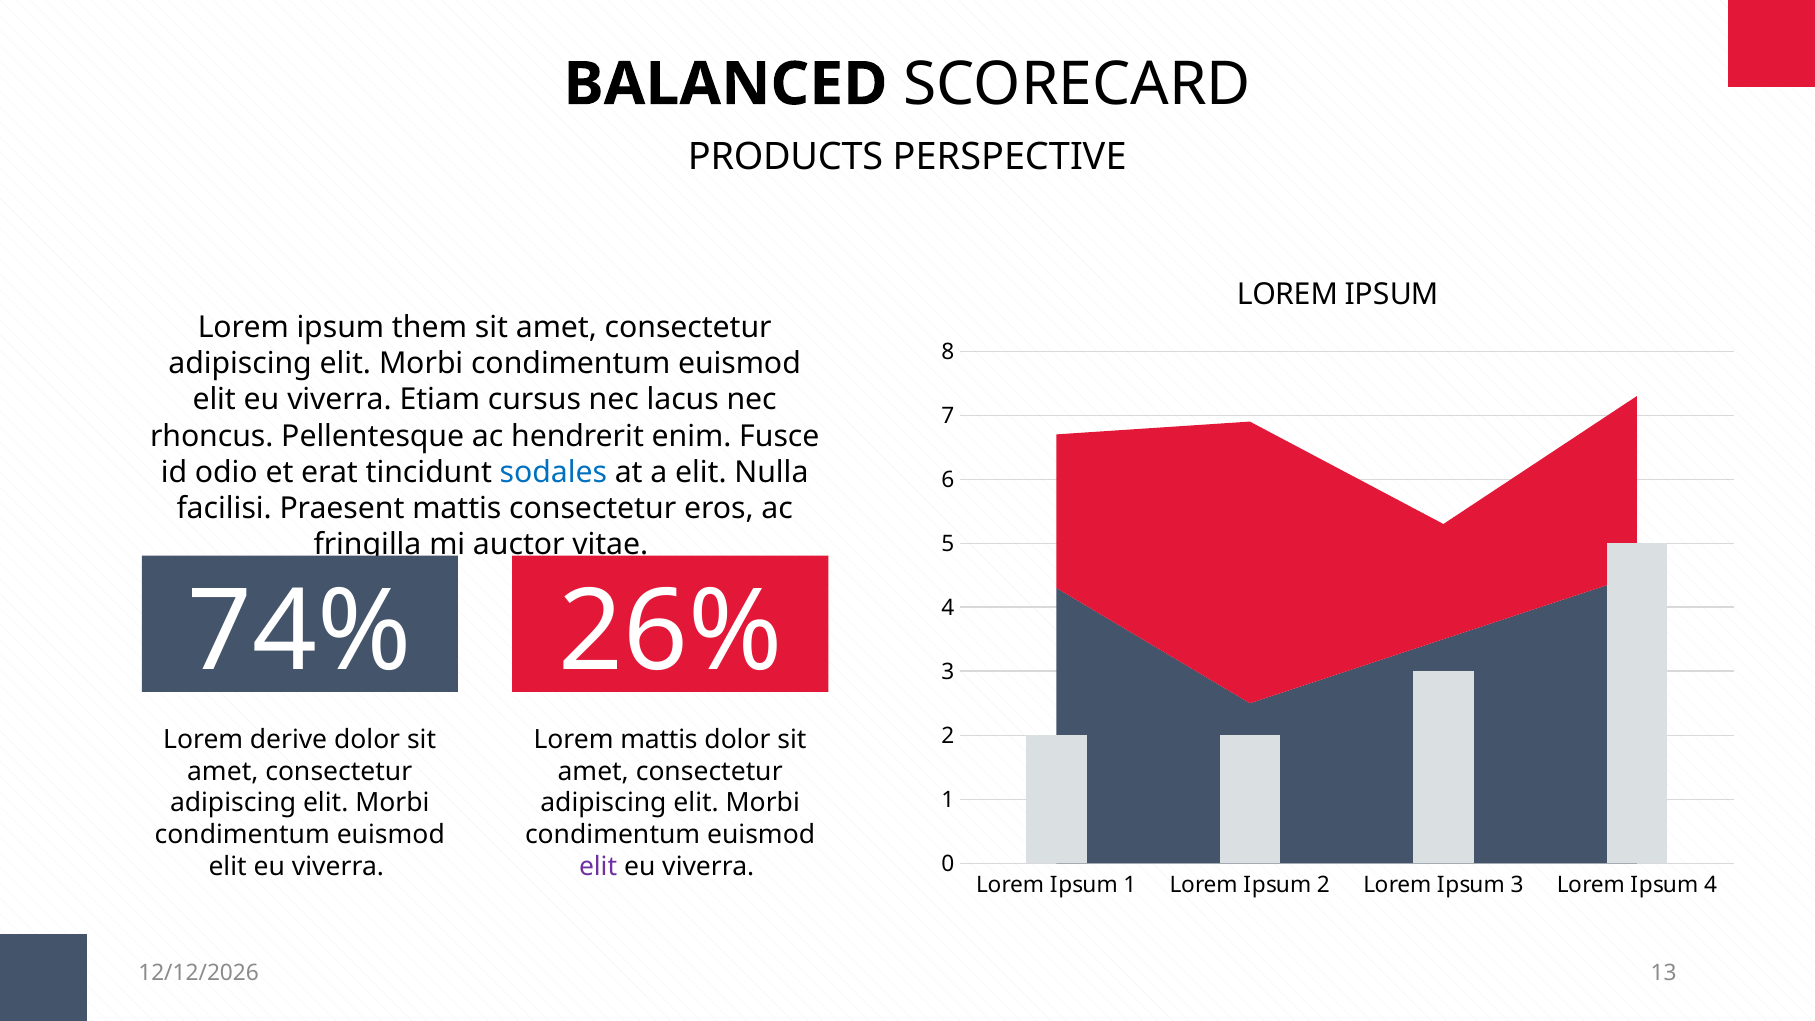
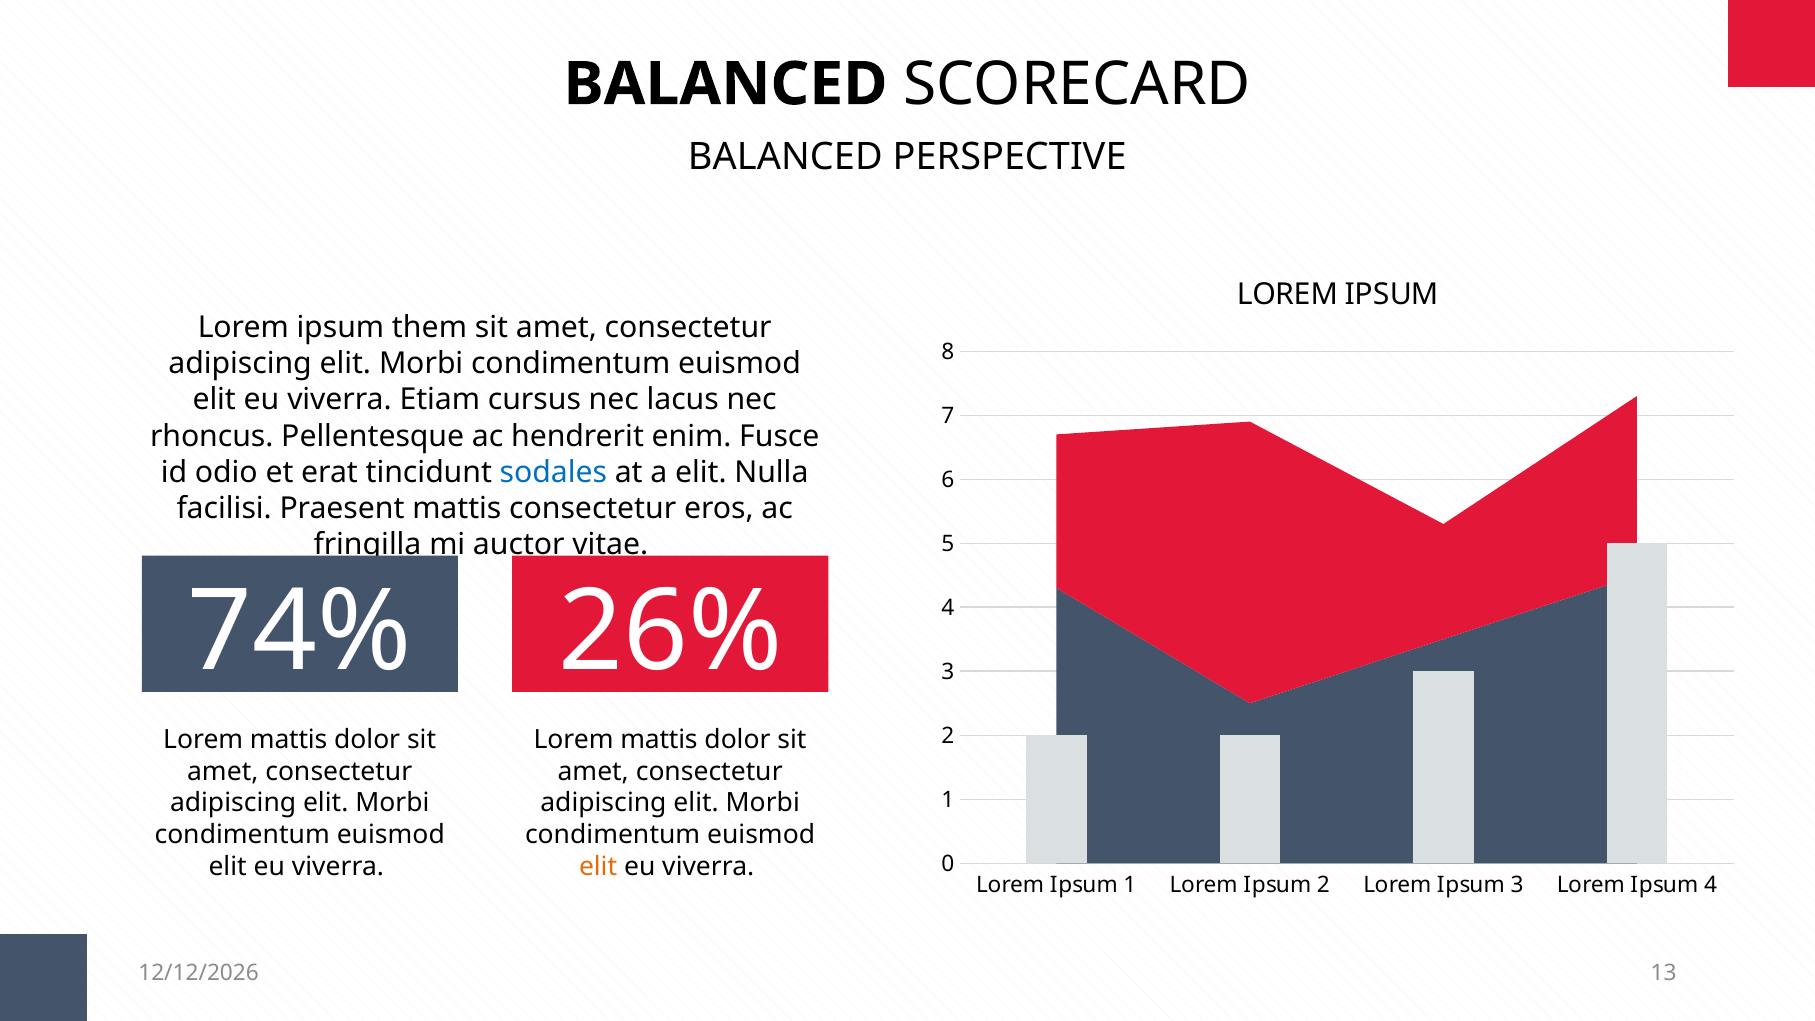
PRODUCTS: PRODUCTS -> BALANCED (785, 157)
derive: derive -> mattis (289, 739)
elit colour: purple -> orange (598, 867)
